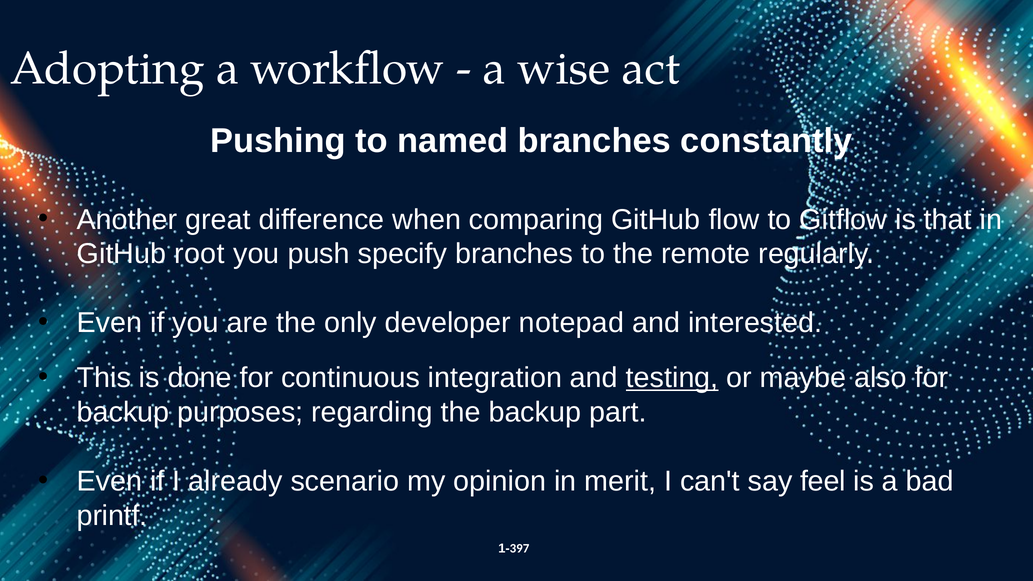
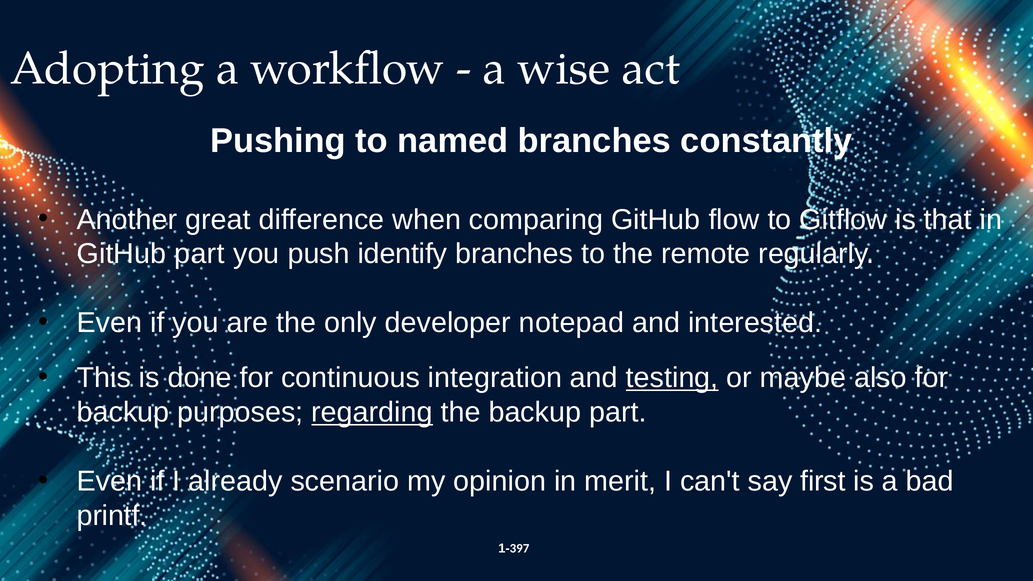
GitHub root: root -> part (200, 254)
specify: specify -> identify (403, 254)
regarding underline: none -> present (372, 412)
feel: feel -> first (823, 481)
